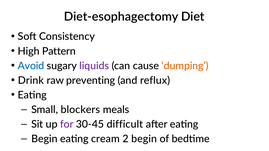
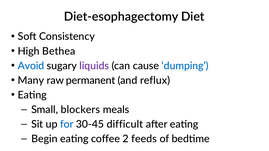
Pattern: Pattern -> Bethea (59, 51)
dumping colour: orange -> blue (185, 66)
Drink: Drink -> Many (31, 81)
preventing: preventing -> permanent (91, 81)
for colour: purple -> blue (67, 125)
cream: cream -> coffee (106, 139)
2 begin: begin -> feeds (144, 139)
